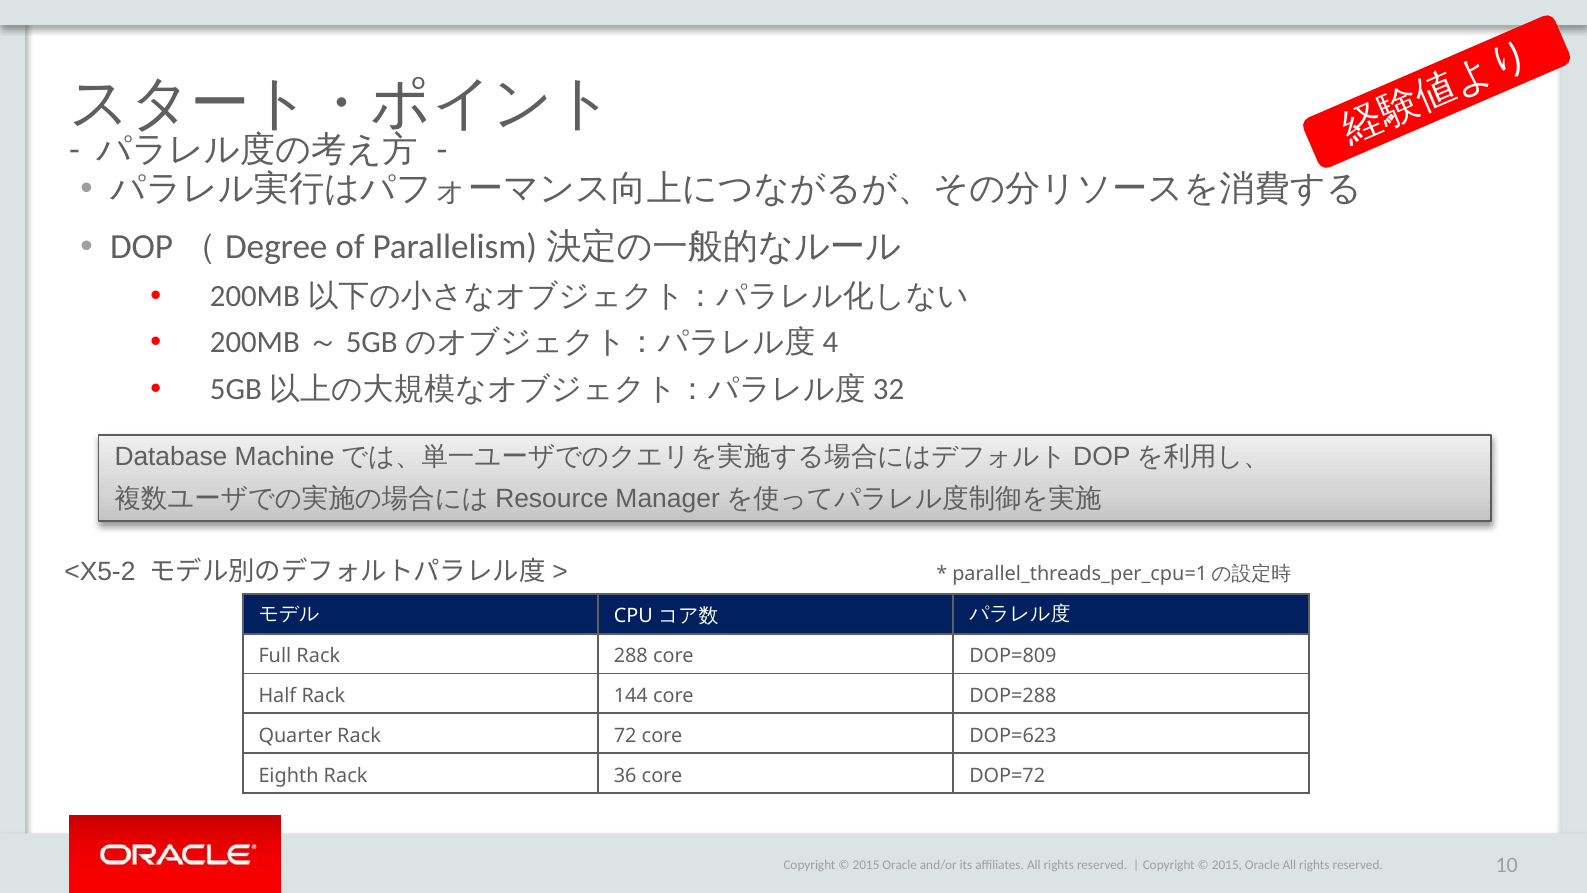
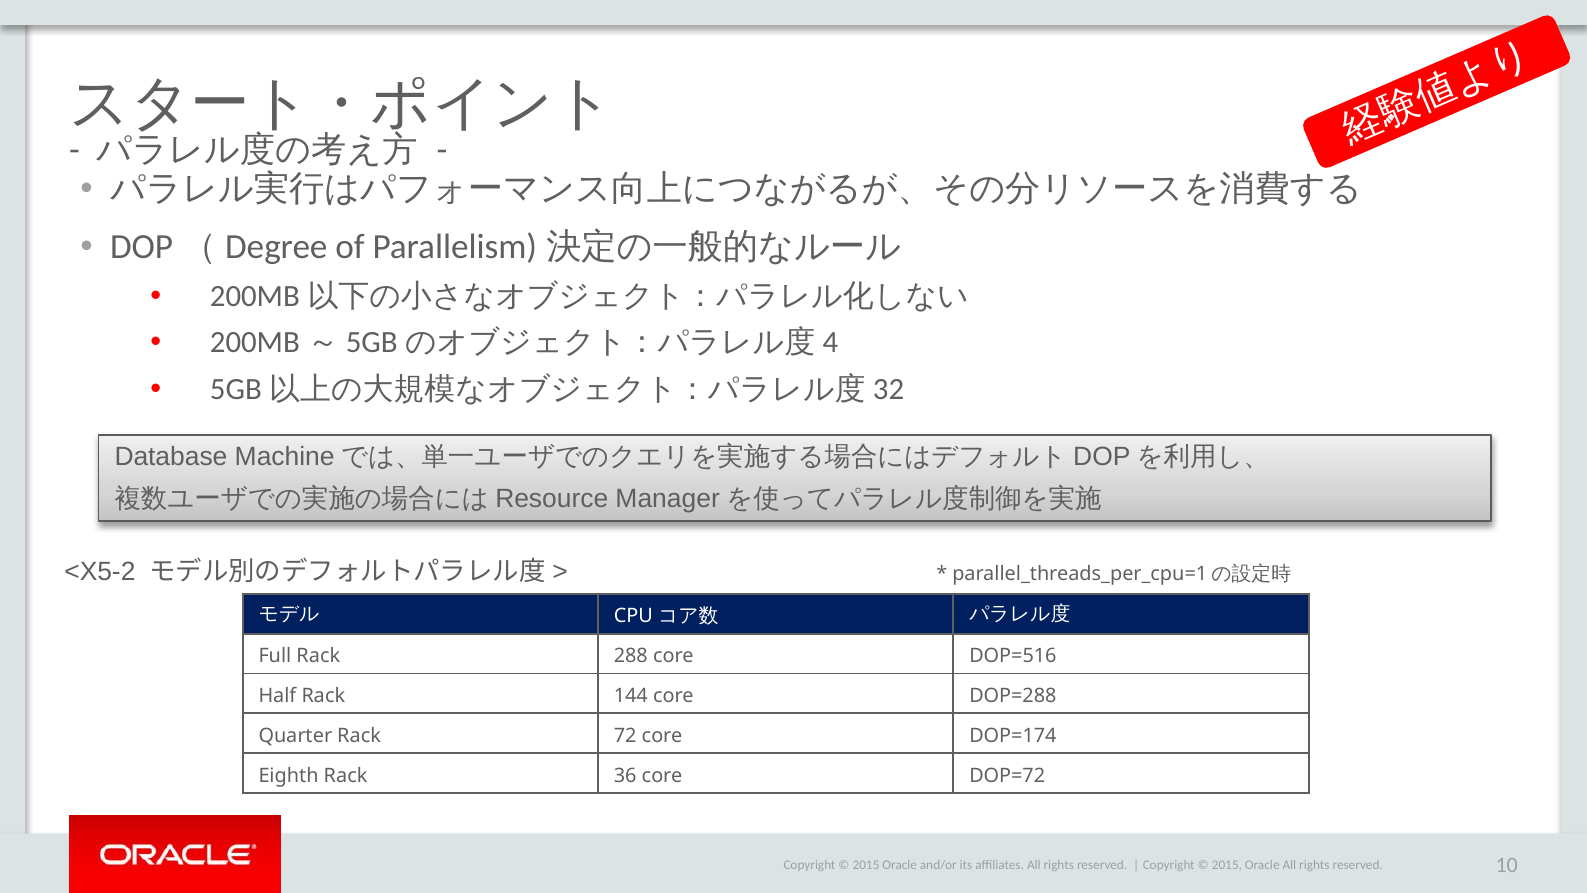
DOP=809: DOP=809 -> DOP=516 (1013, 656)
DOP=623: DOP=623 -> DOP=174 (1013, 736)
